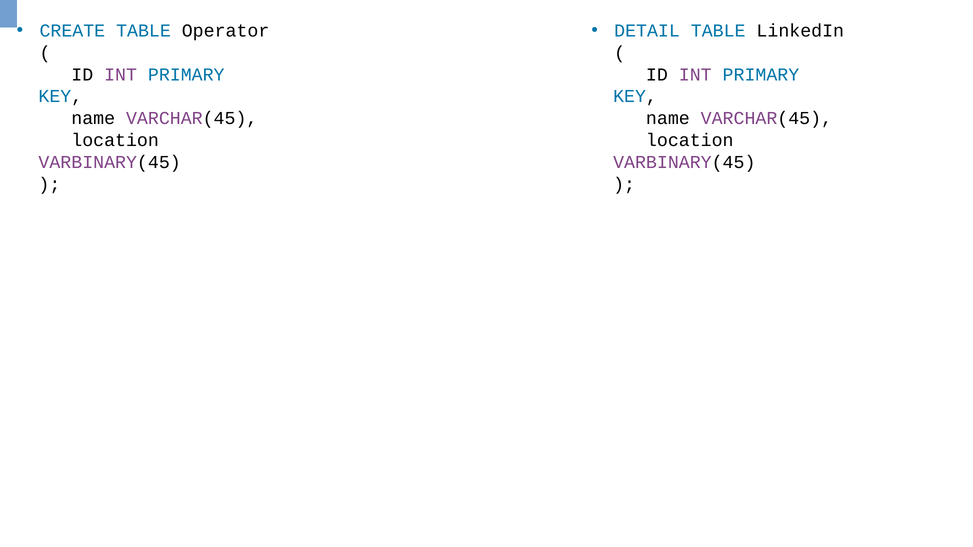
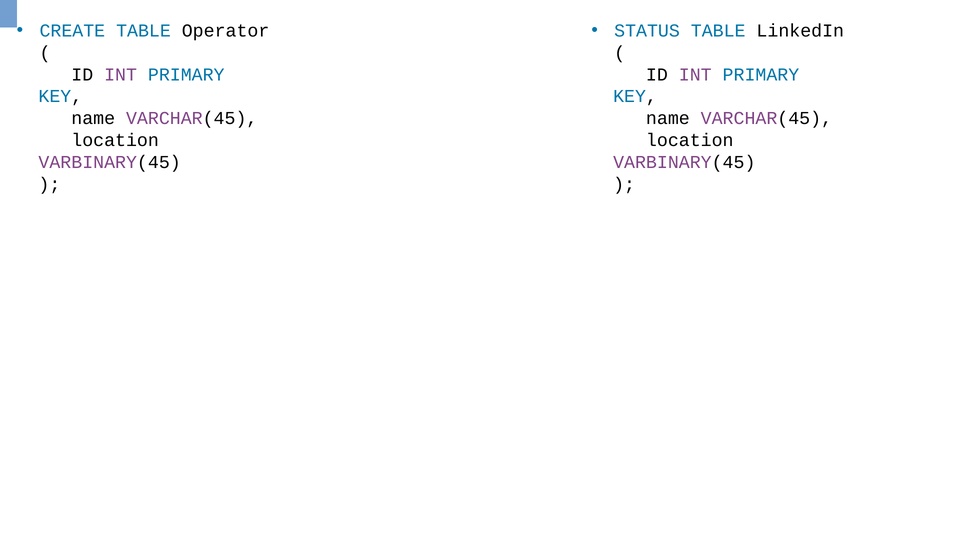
DETAIL: DETAIL -> STATUS (647, 31)
